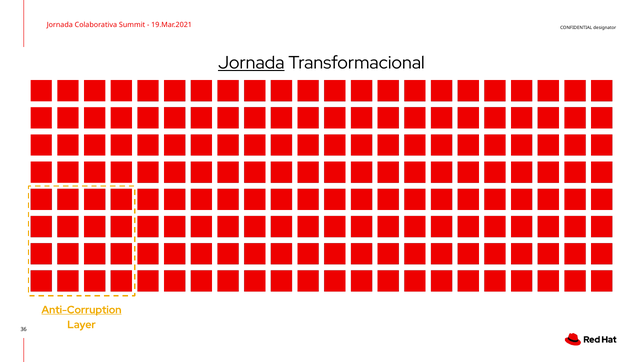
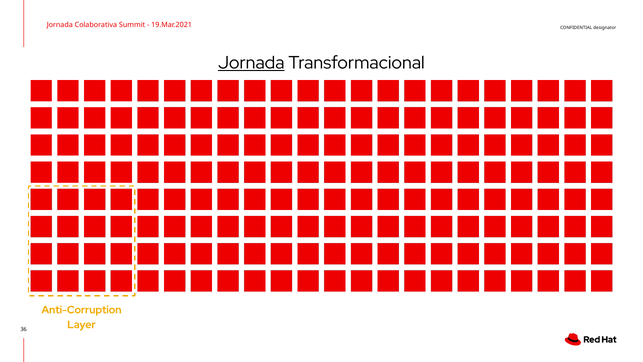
Anti-Corruption underline: present -> none (81, 310)
